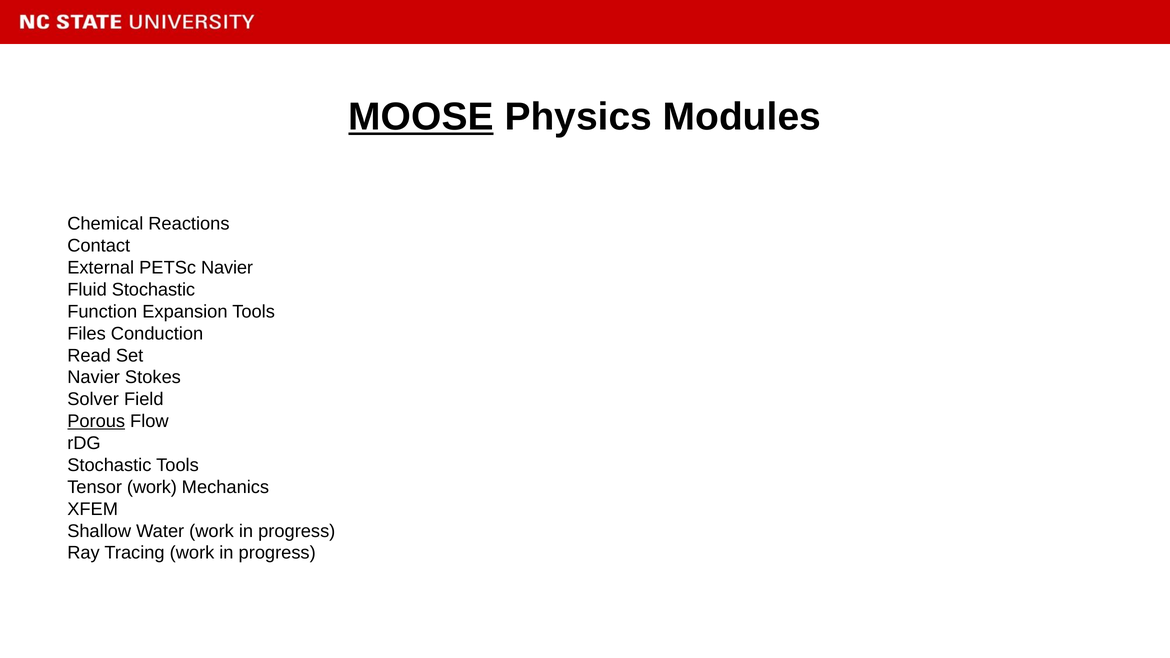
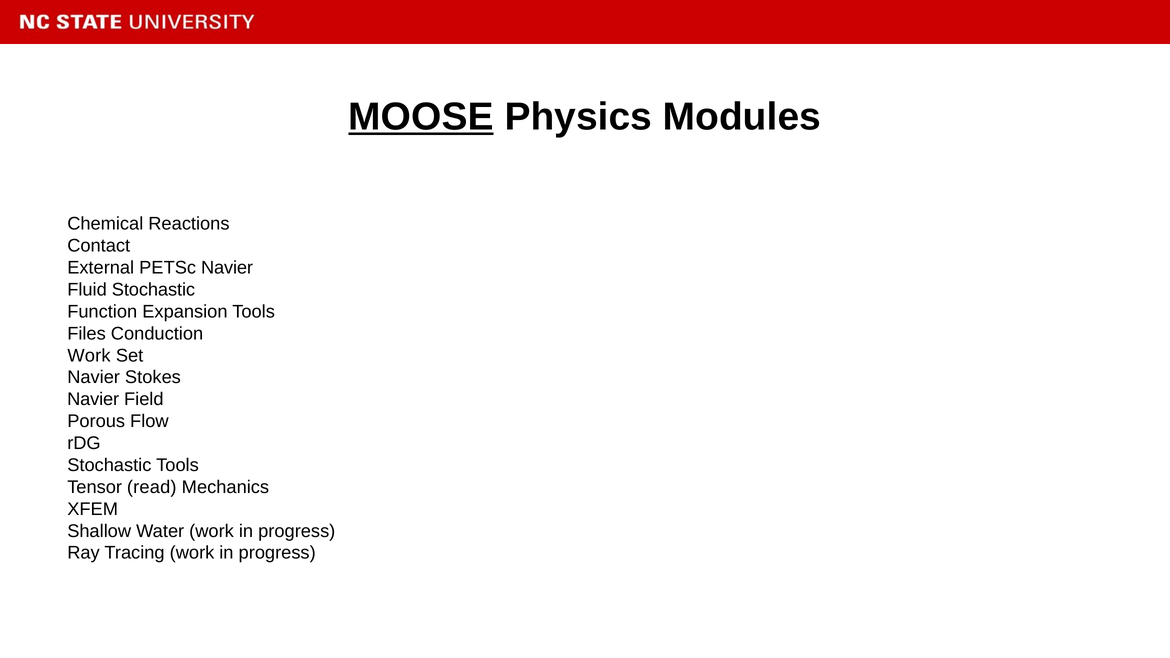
Read: Read -> Work (89, 356)
Solver: Solver -> Navier (93, 399)
Porous underline: present -> none (96, 421)
Tensor work: work -> read (152, 487)
